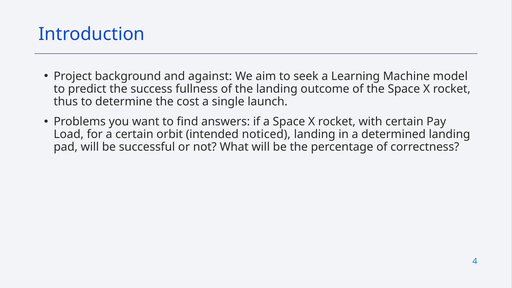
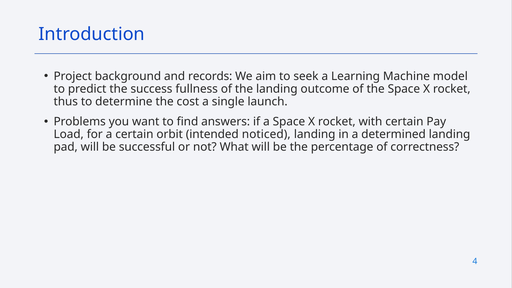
against: against -> records (210, 76)
